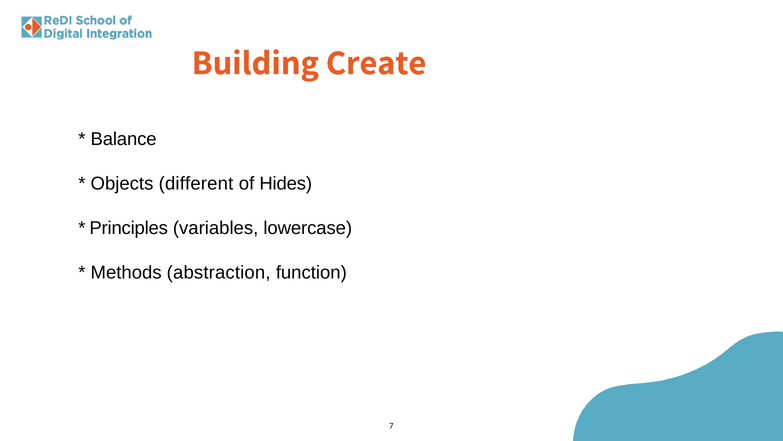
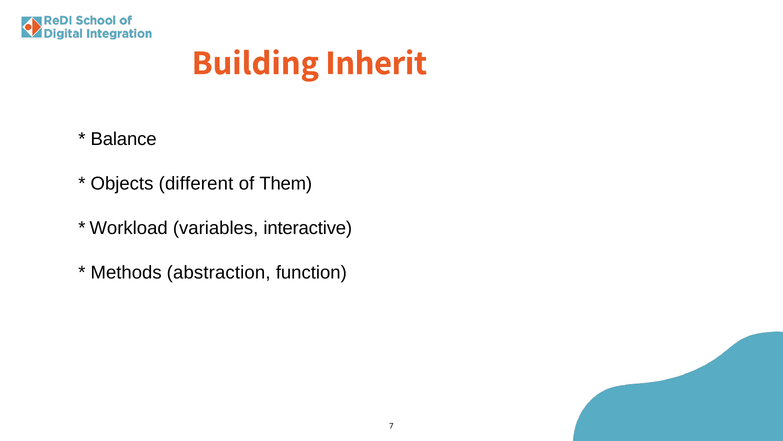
Create: Create -> Inherit (376, 63)
Hides: Hides -> Them (286, 183)
Principles: Principles -> Workload (129, 228)
lowercase: lowercase -> interactive (308, 228)
